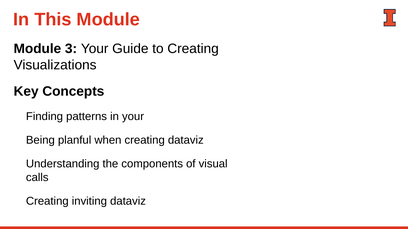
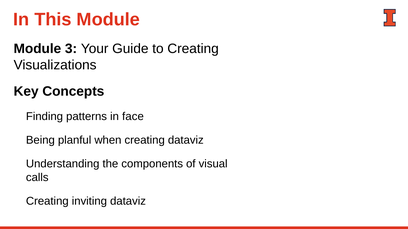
in your: your -> face (133, 117)
